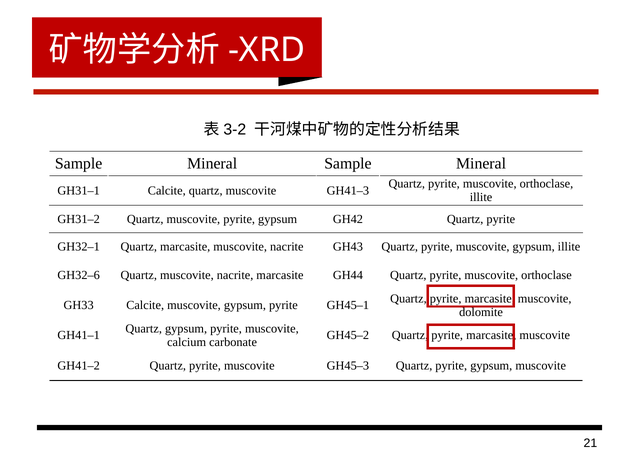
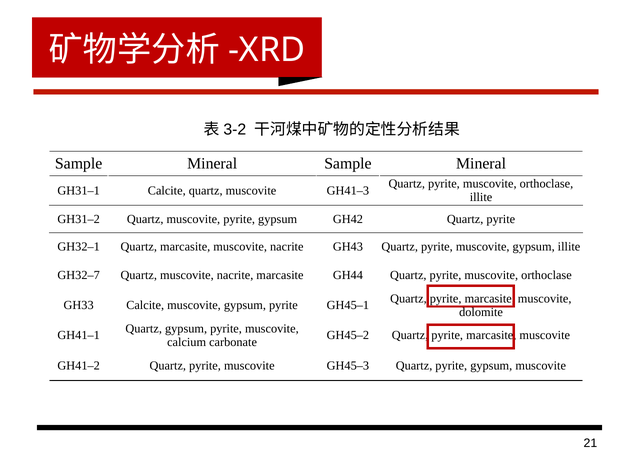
GH32–6: GH32–6 -> GH32–7 (79, 275)
